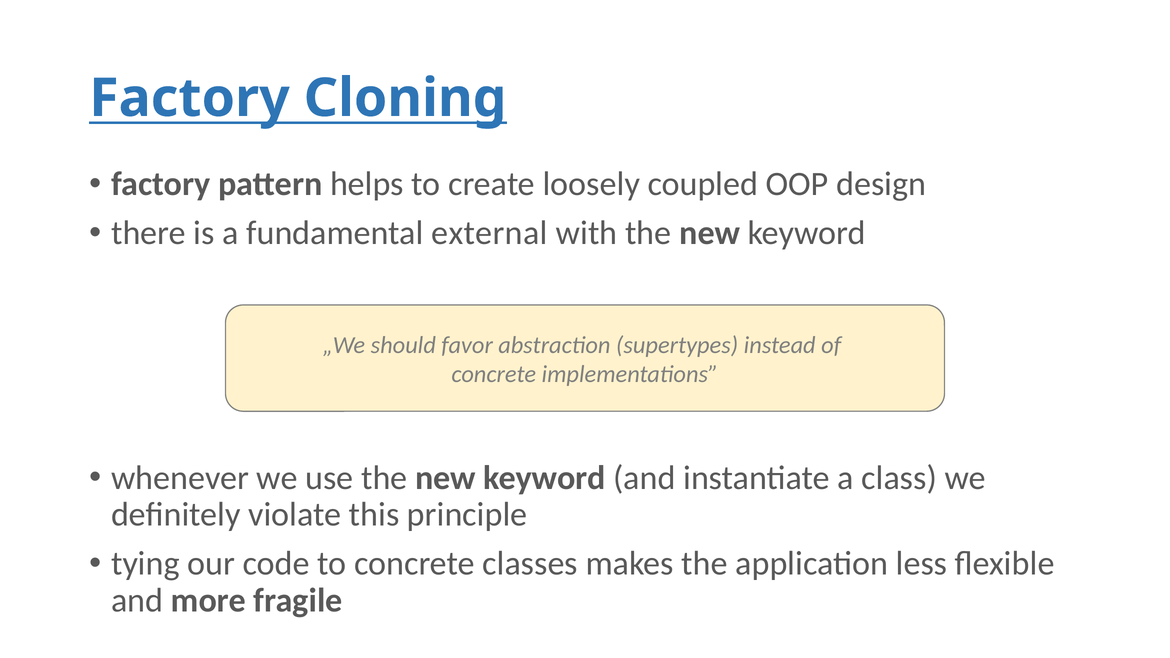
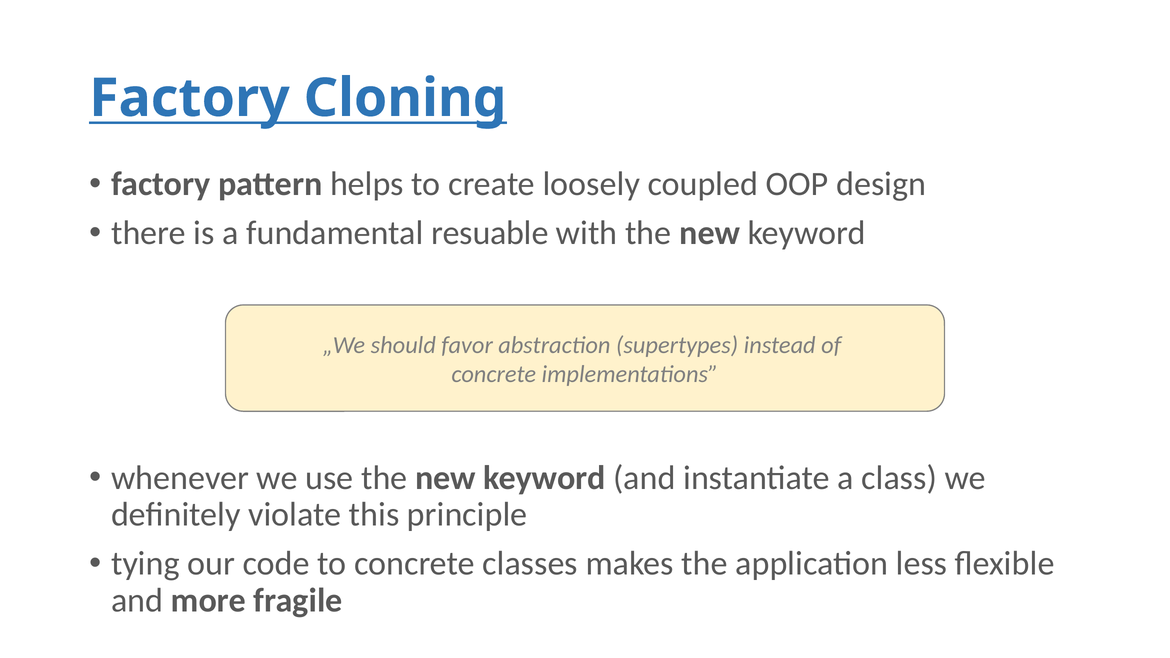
external: external -> resuable (490, 233)
